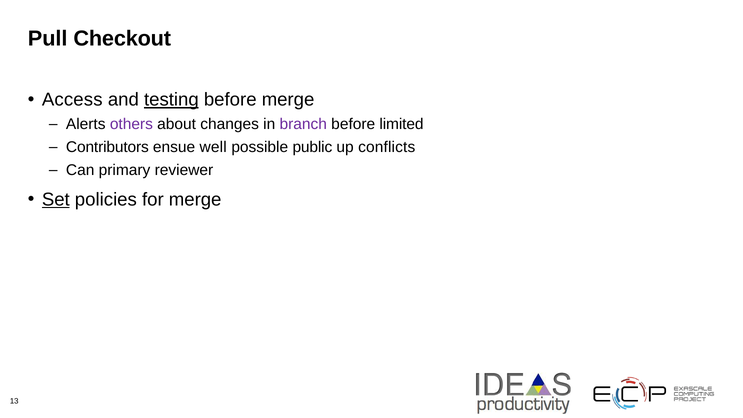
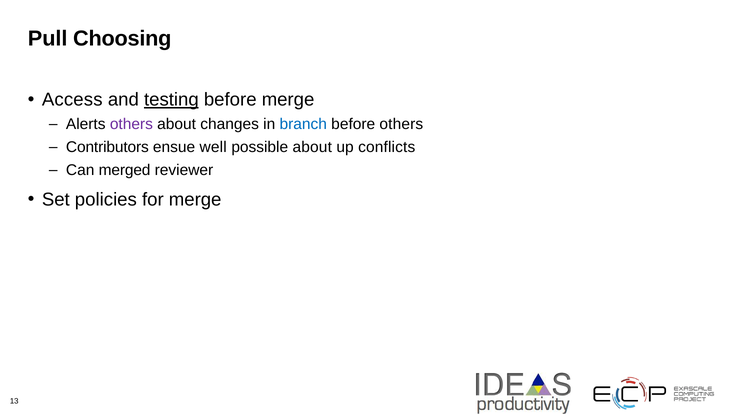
Checkout: Checkout -> Choosing (122, 38)
branch colour: purple -> blue (303, 124)
before limited: limited -> others (401, 124)
possible public: public -> about (312, 147)
primary: primary -> merged (125, 170)
Set underline: present -> none (56, 199)
